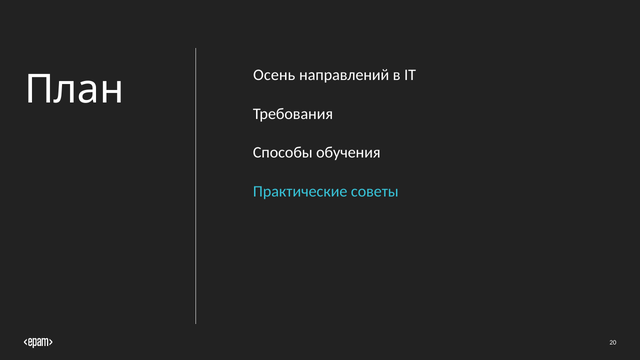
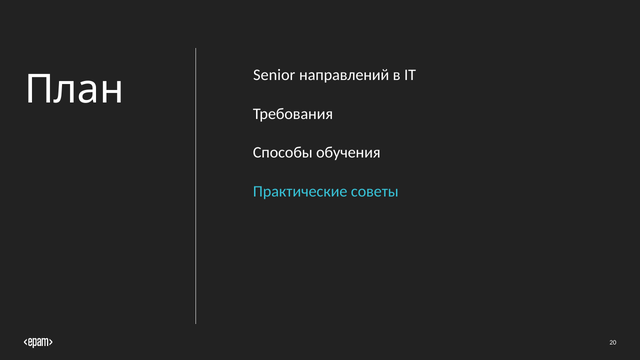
Осень: Осень -> Senior (274, 75)
